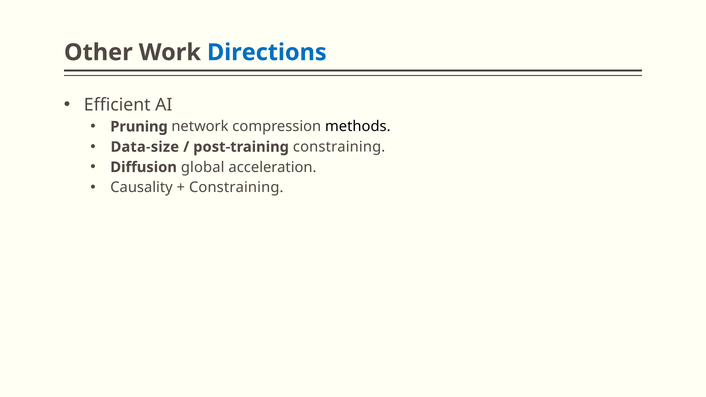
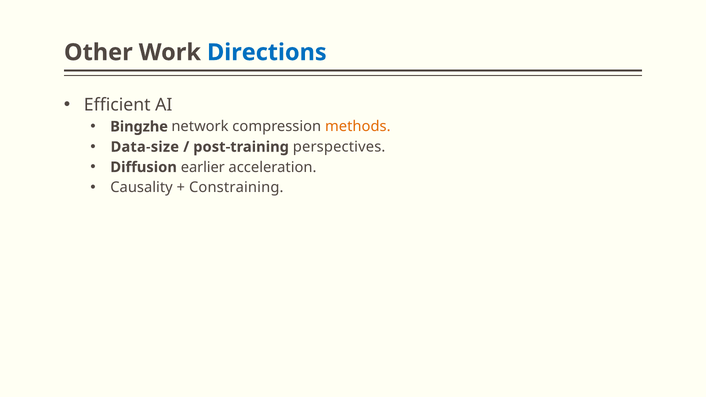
Pruning: Pruning -> Bingzhe (139, 127)
methods colour: black -> orange (358, 127)
post-training constraining: constraining -> perspectives (339, 147)
global: global -> earlier (203, 167)
